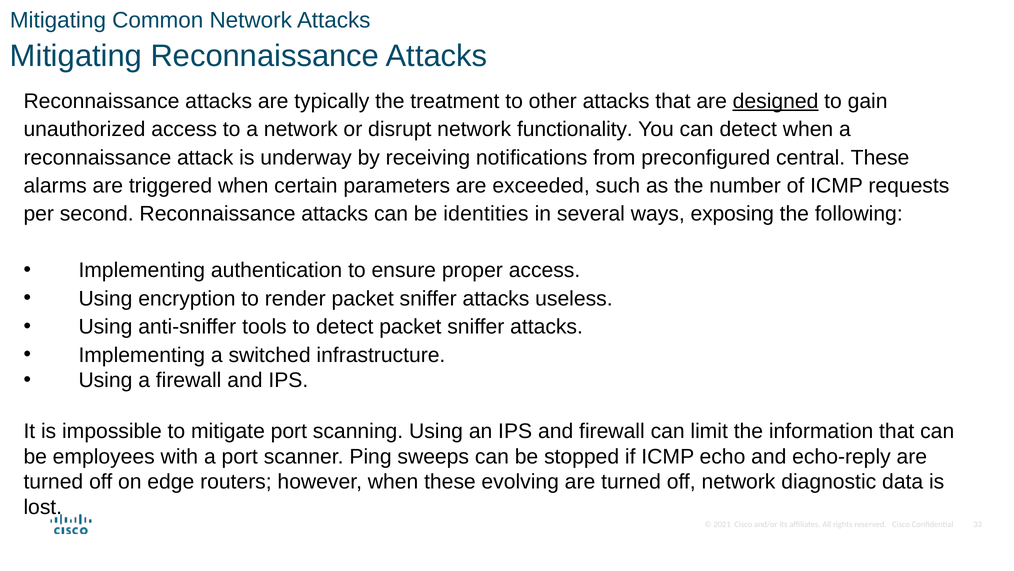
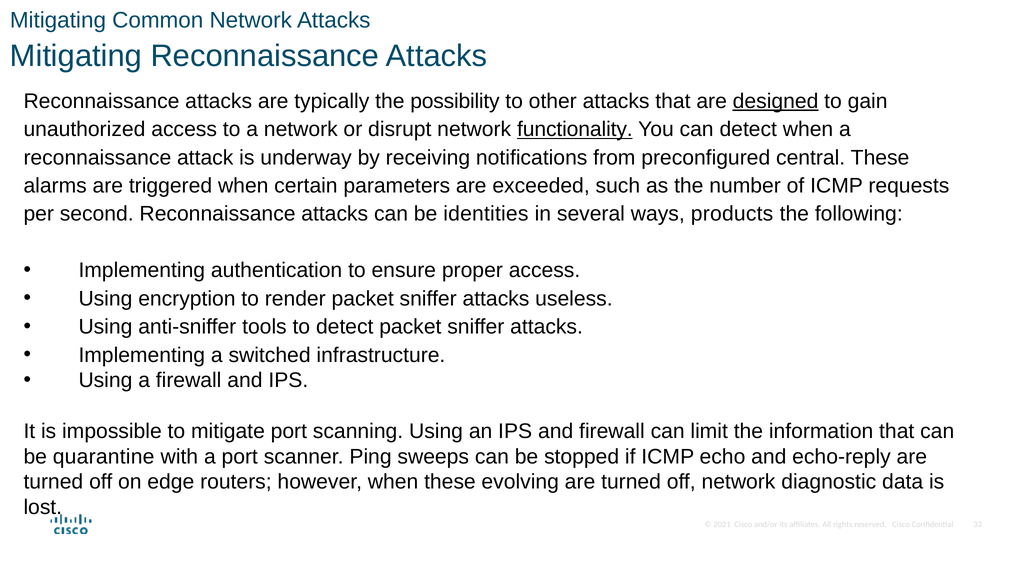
treatment: treatment -> possibility (455, 101)
functionality underline: none -> present (575, 129)
exposing: exposing -> products (732, 214)
employees: employees -> quarantine (104, 456)
